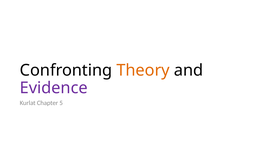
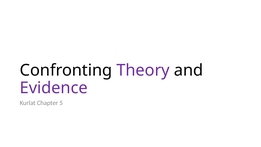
Theory colour: orange -> purple (143, 70)
